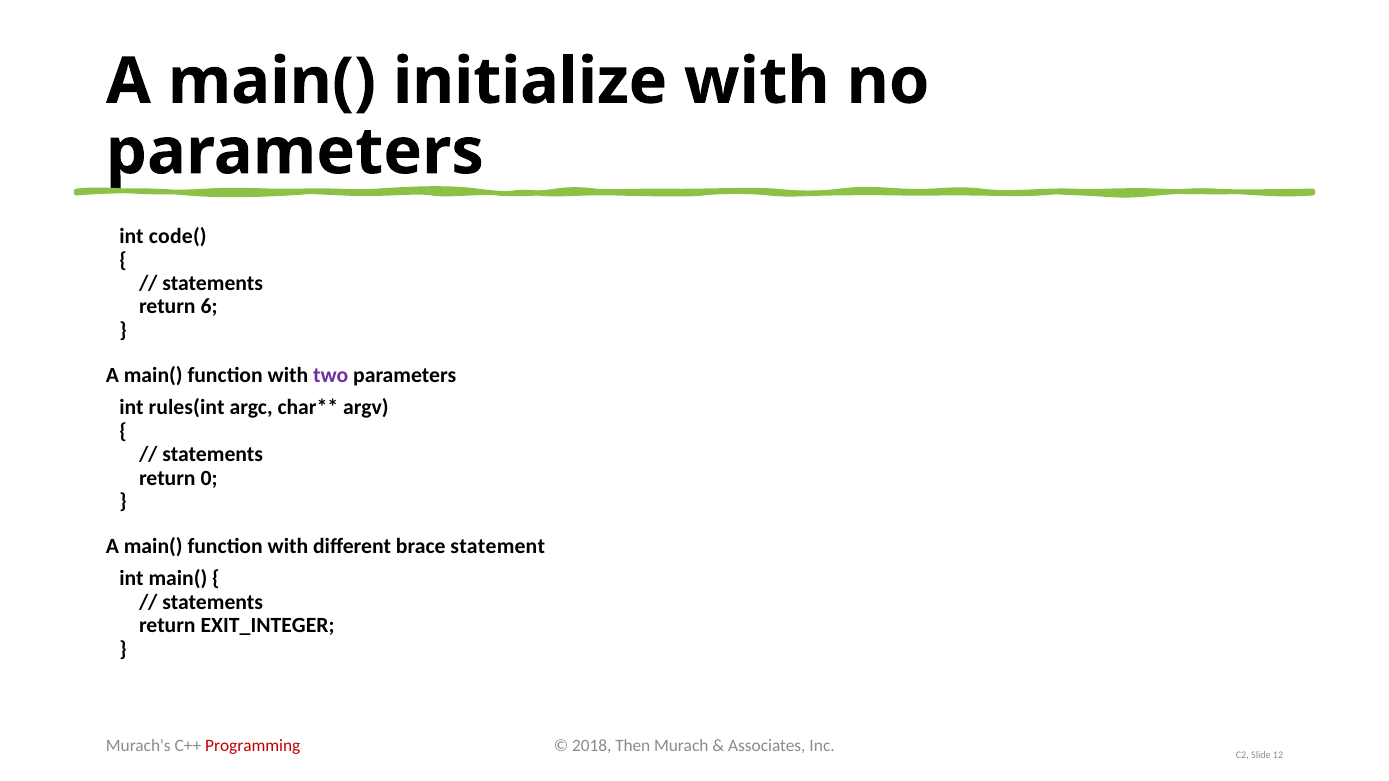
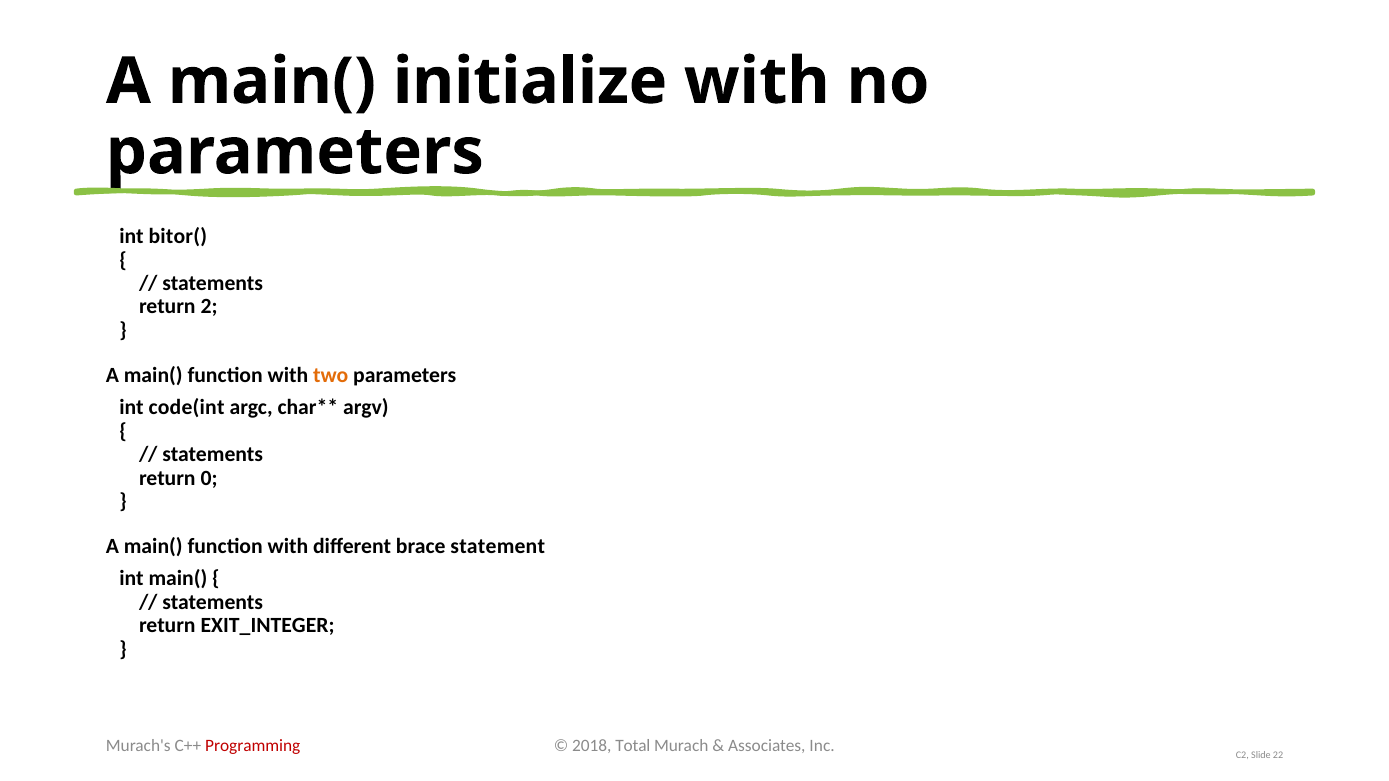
code(: code( -> bitor( (178, 237)
6: 6 -> 2 (209, 307)
two colour: purple -> orange (331, 376)
rules(int: rules(int -> code(int (187, 408)
Then: Then -> Total (633, 746)
12: 12 -> 22 (1278, 756)
